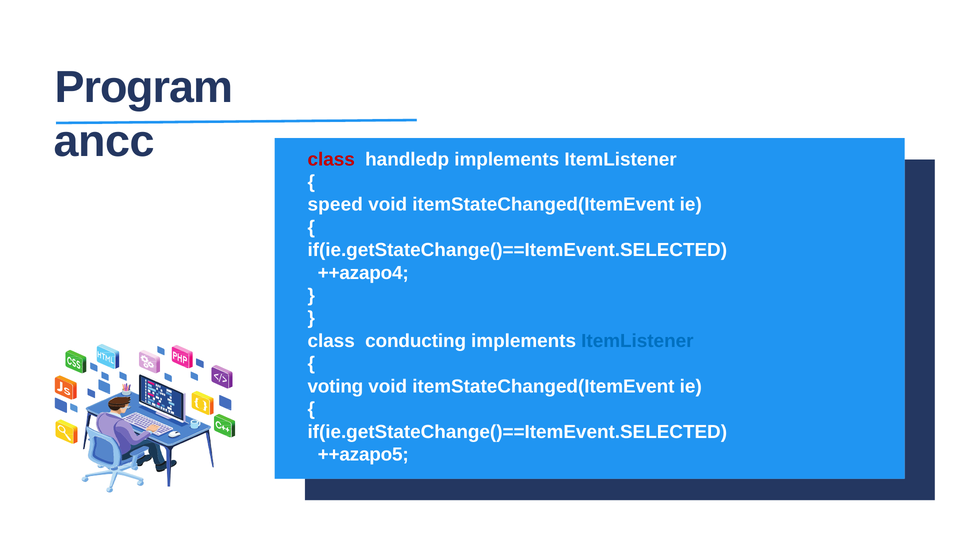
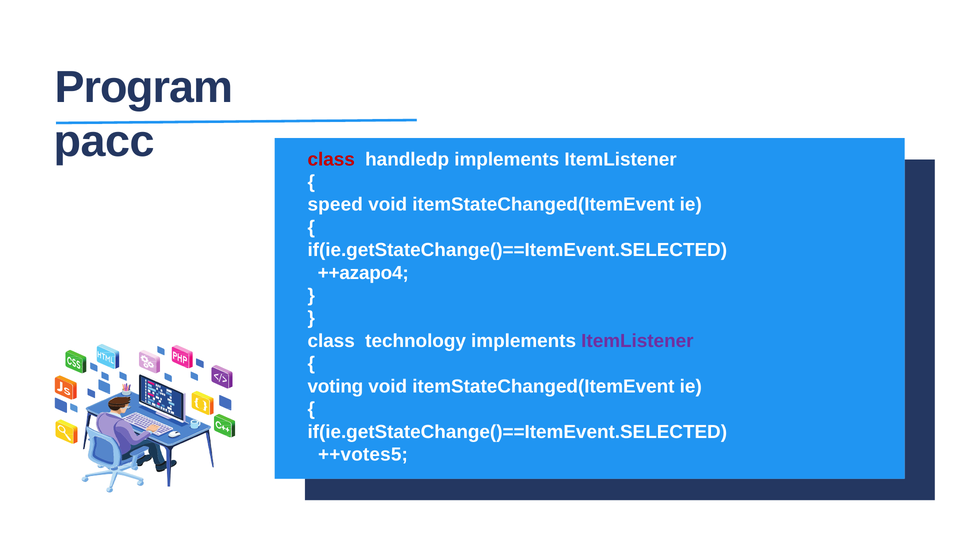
ancc: ancc -> pacc (104, 142)
conducting: conducting -> technology (416, 341)
ItemListener colour: blue -> purple (637, 341)
++azapo5: ++azapo5 -> ++votes5 (363, 455)
